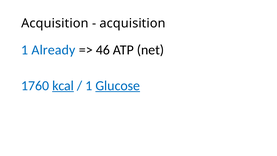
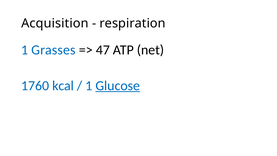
acquisition: acquisition -> respiration (133, 23)
Already: Already -> Grasses (53, 50)
46: 46 -> 47 (103, 50)
kcal underline: present -> none (63, 86)
